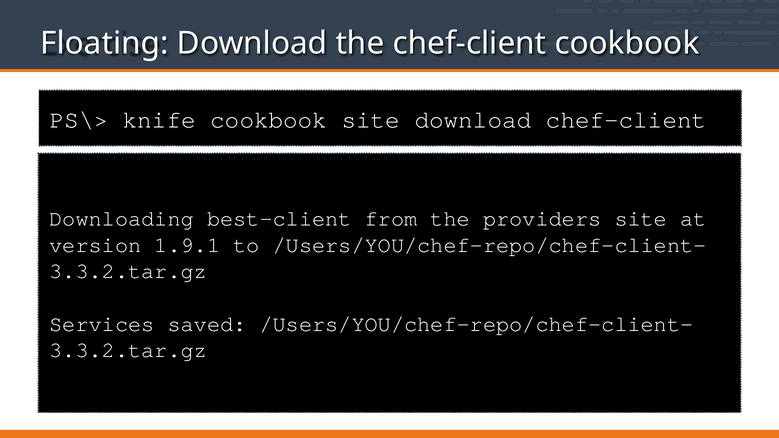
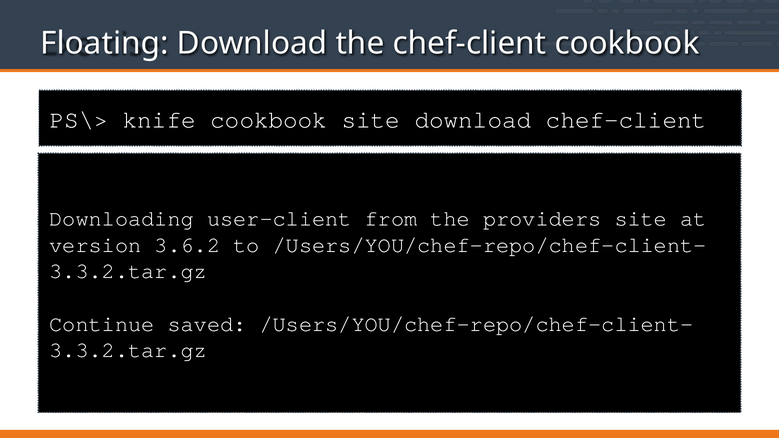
best-client: best-client -> user-client (279, 219)
1.9.1: 1.9.1 -> 3.6.2 (187, 245)
Services: Services -> Continue (102, 324)
